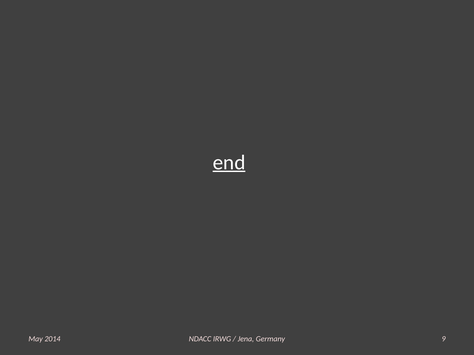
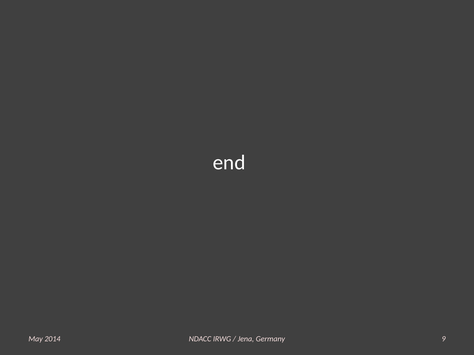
end underline: present -> none (229, 163)
